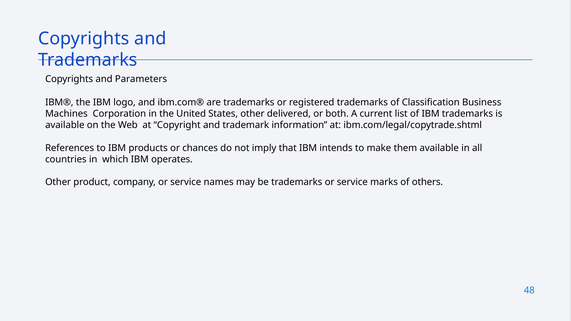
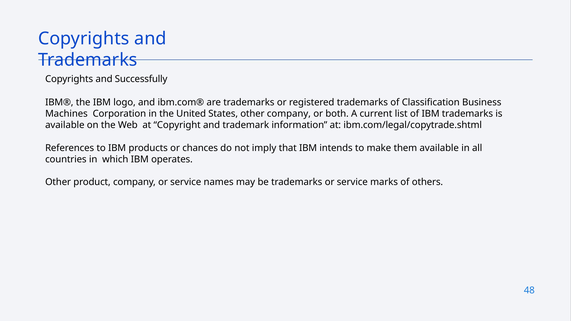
Parameters: Parameters -> Successfully (141, 79)
other delivered: delivered -> company (289, 114)
